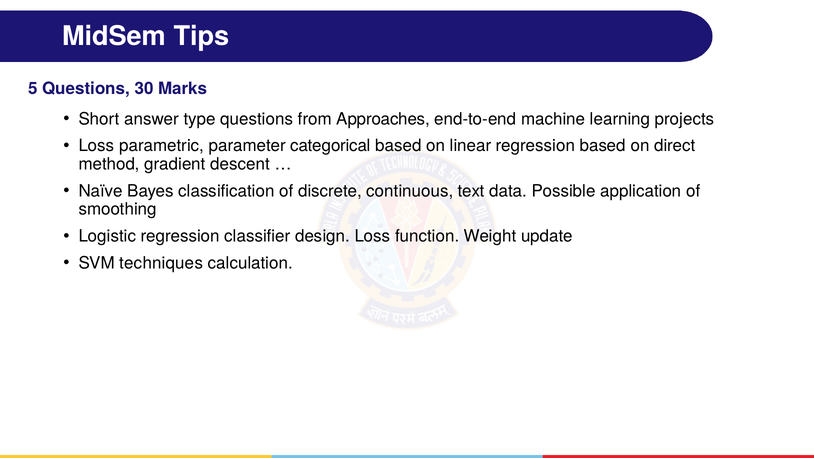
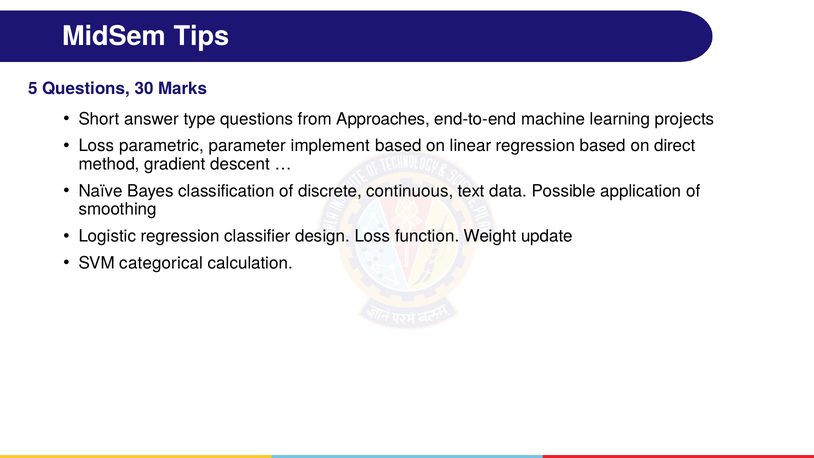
categorical: categorical -> implement (330, 146)
techniques: techniques -> categorical (161, 263)
